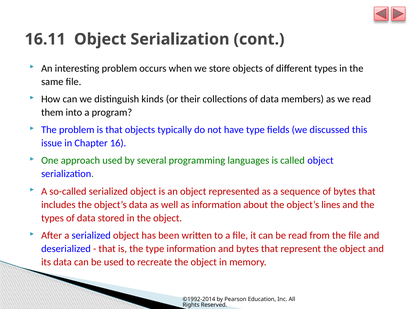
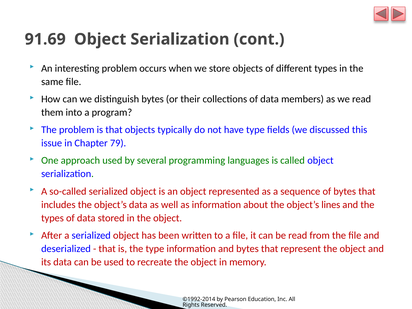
16.11: 16.11 -> 91.69 (45, 39)
distinguish kinds: kinds -> bytes (153, 99)
16: 16 -> 79 (118, 143)
